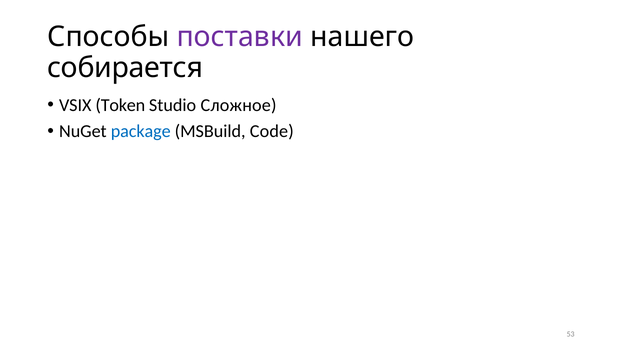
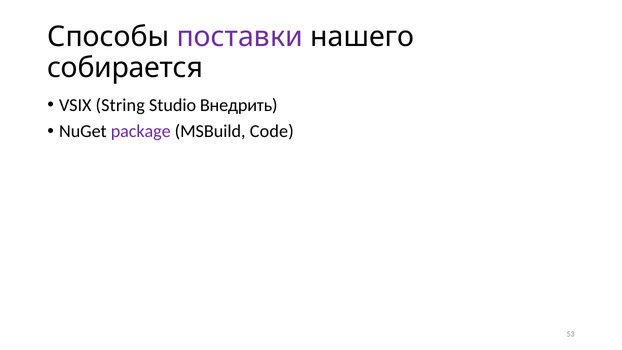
Token: Token -> String (120, 105)
Сложное: Сложное -> Внедрить (239, 105)
package colour: blue -> purple (141, 131)
